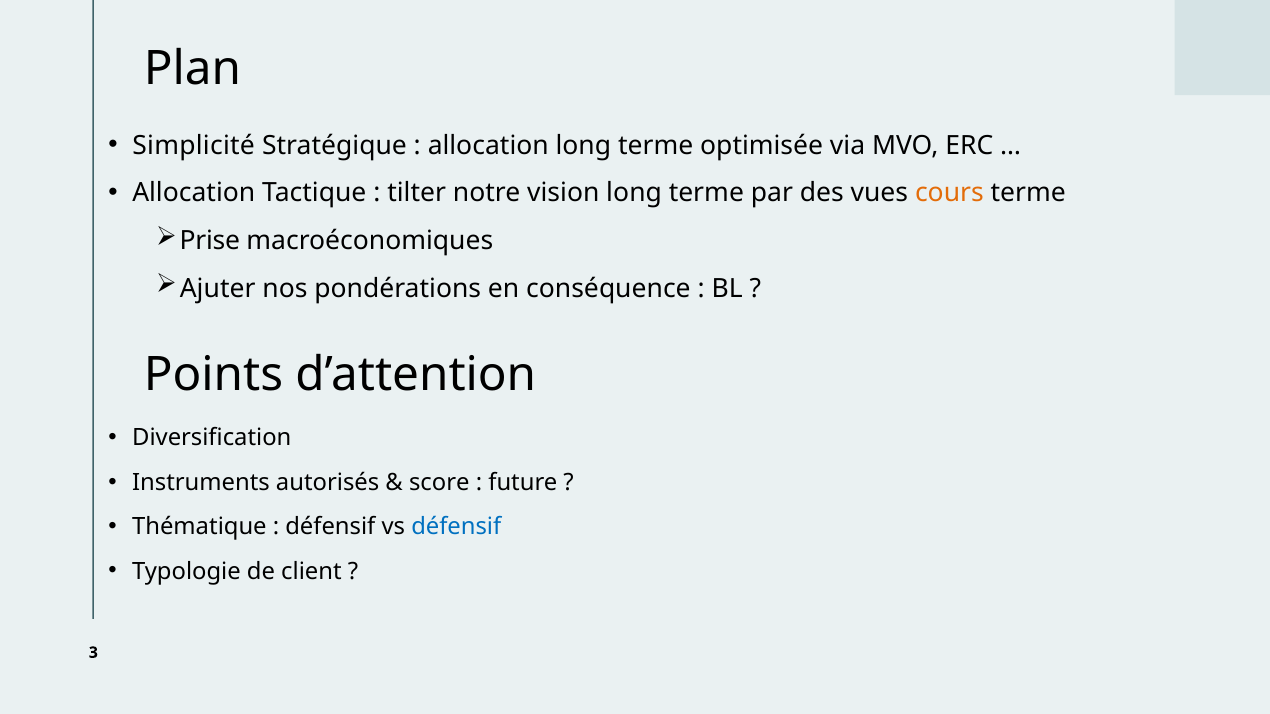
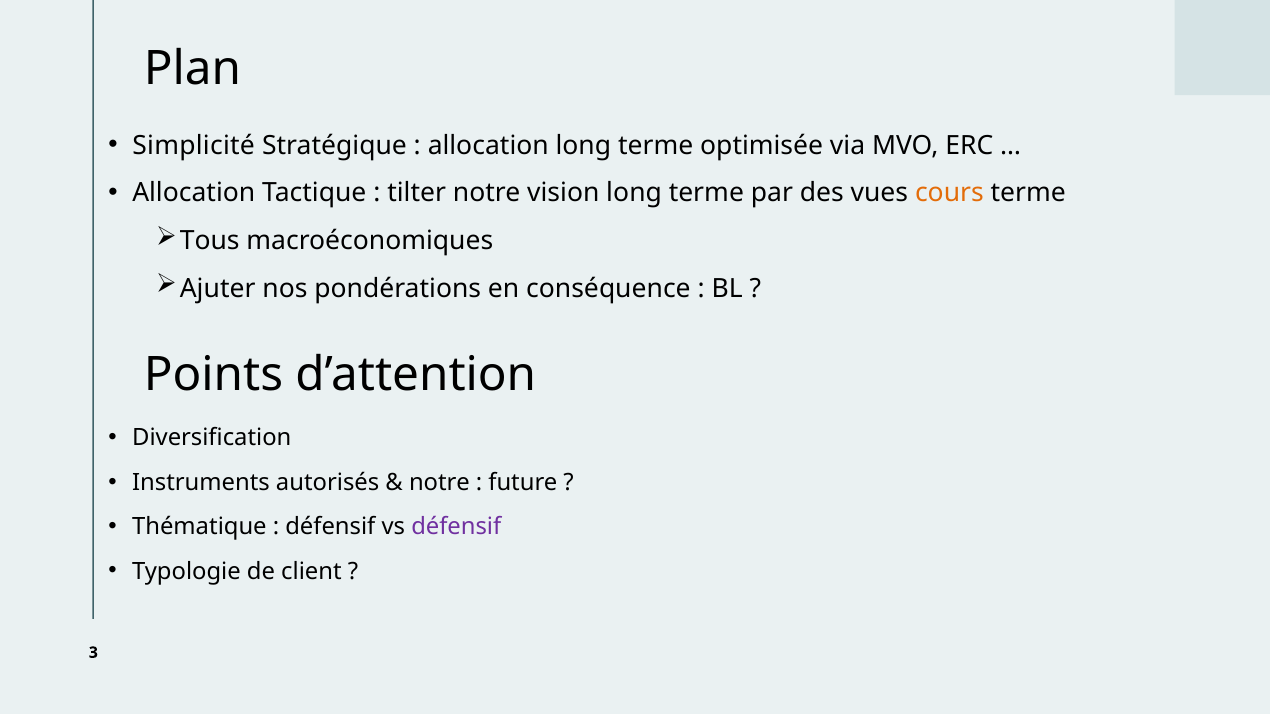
Prise: Prise -> Tous (210, 241)
score: score -> notre (439, 483)
défensif colour: blue -> purple (456, 527)
